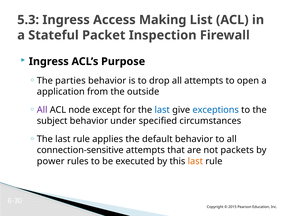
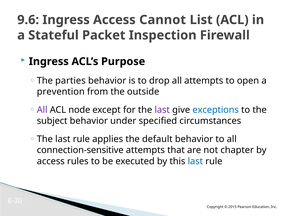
5.3: 5.3 -> 9.6 (28, 20)
Making: Making -> Cannot (163, 20)
application: application -> prevention (61, 92)
last colour: blue -> purple (162, 110)
packets: packets -> chapter (237, 150)
power: power -> access (51, 161)
last colour: orange -> blue (195, 161)
